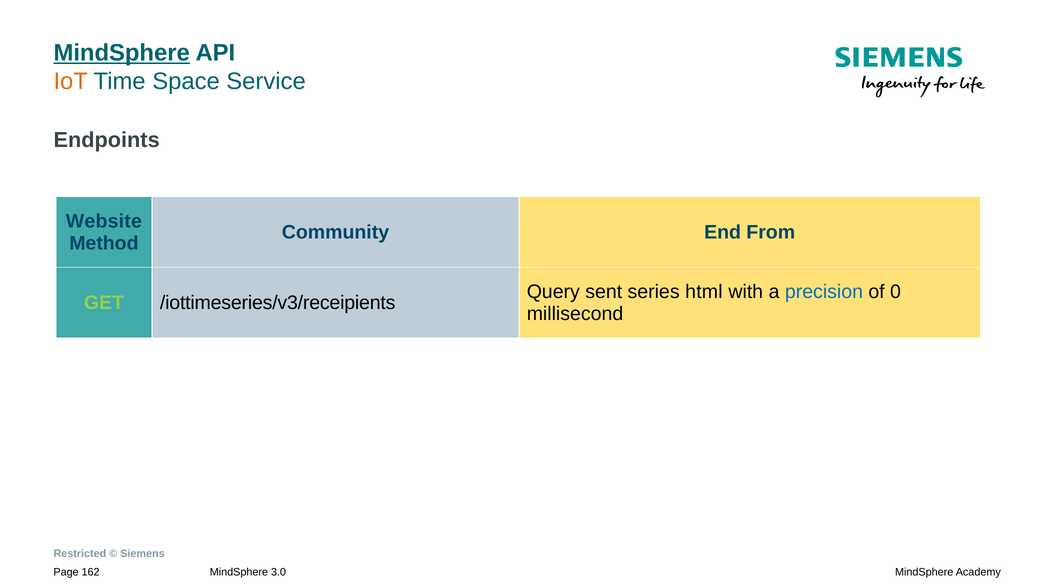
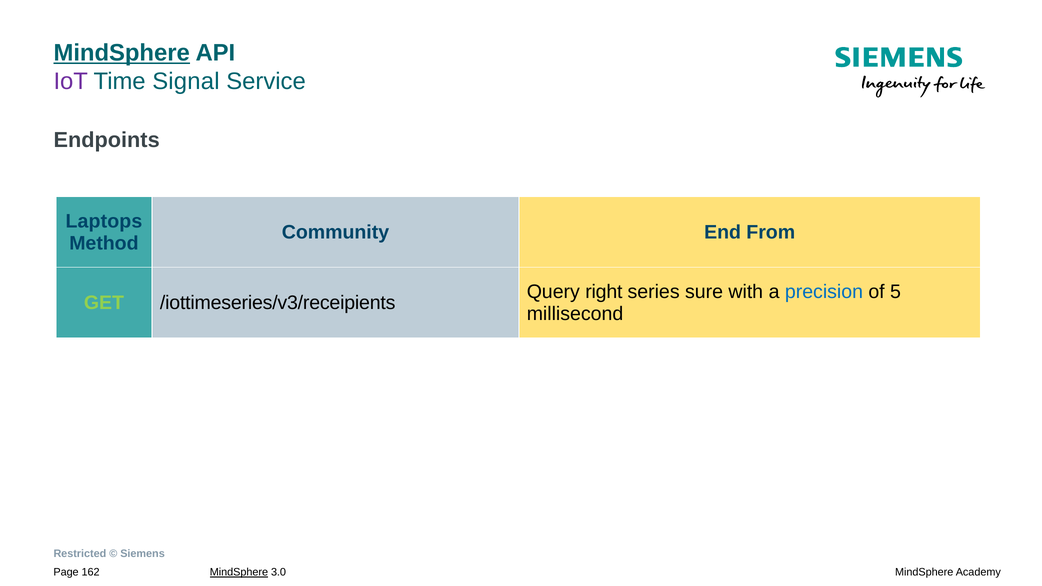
IoT colour: orange -> purple (71, 82)
Space: Space -> Signal (186, 82)
Website: Website -> Laptops (104, 221)
sent: sent -> right (604, 292)
html: html -> sure (704, 292)
0: 0 -> 5 (895, 292)
MindSphere underline: none -> present (239, 572)
